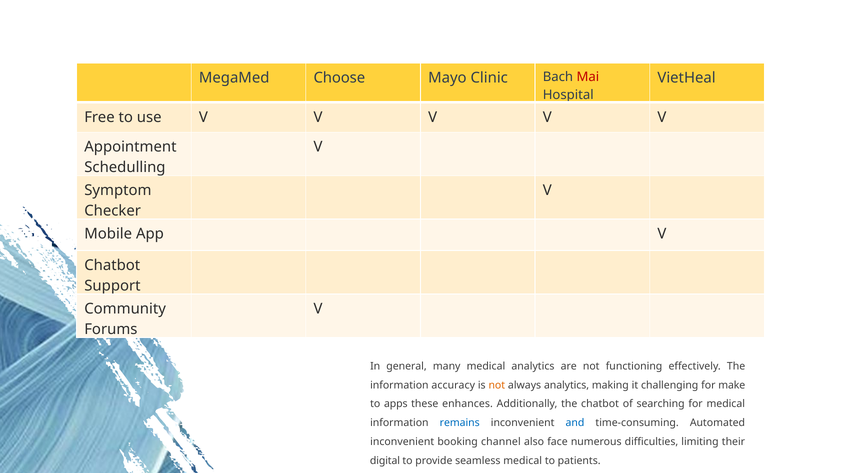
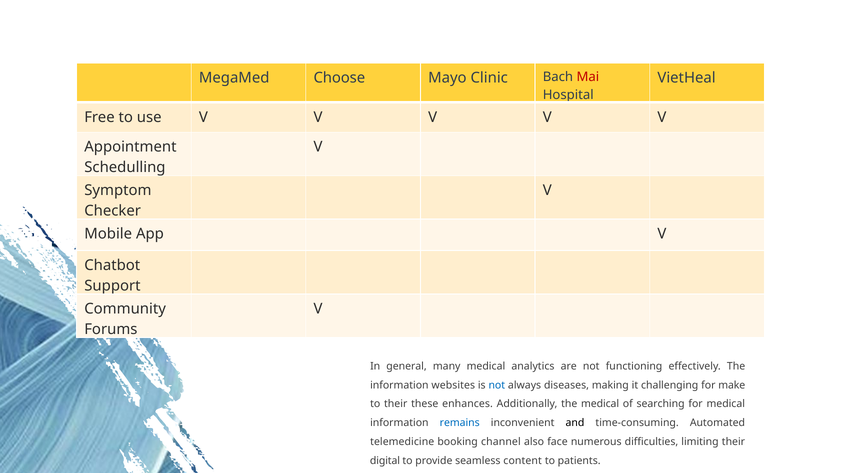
accuracy: accuracy -> websites (453, 385)
not colour: orange -> blue (497, 385)
always analytics: analytics -> diseases (567, 385)
to apps: apps -> their (396, 404)
the chatbot: chatbot -> medical (600, 404)
and colour: blue -> black (575, 423)
inconvenient: inconvenient -> telemedicine (402, 442)
seamless medical: medical -> content (523, 461)
